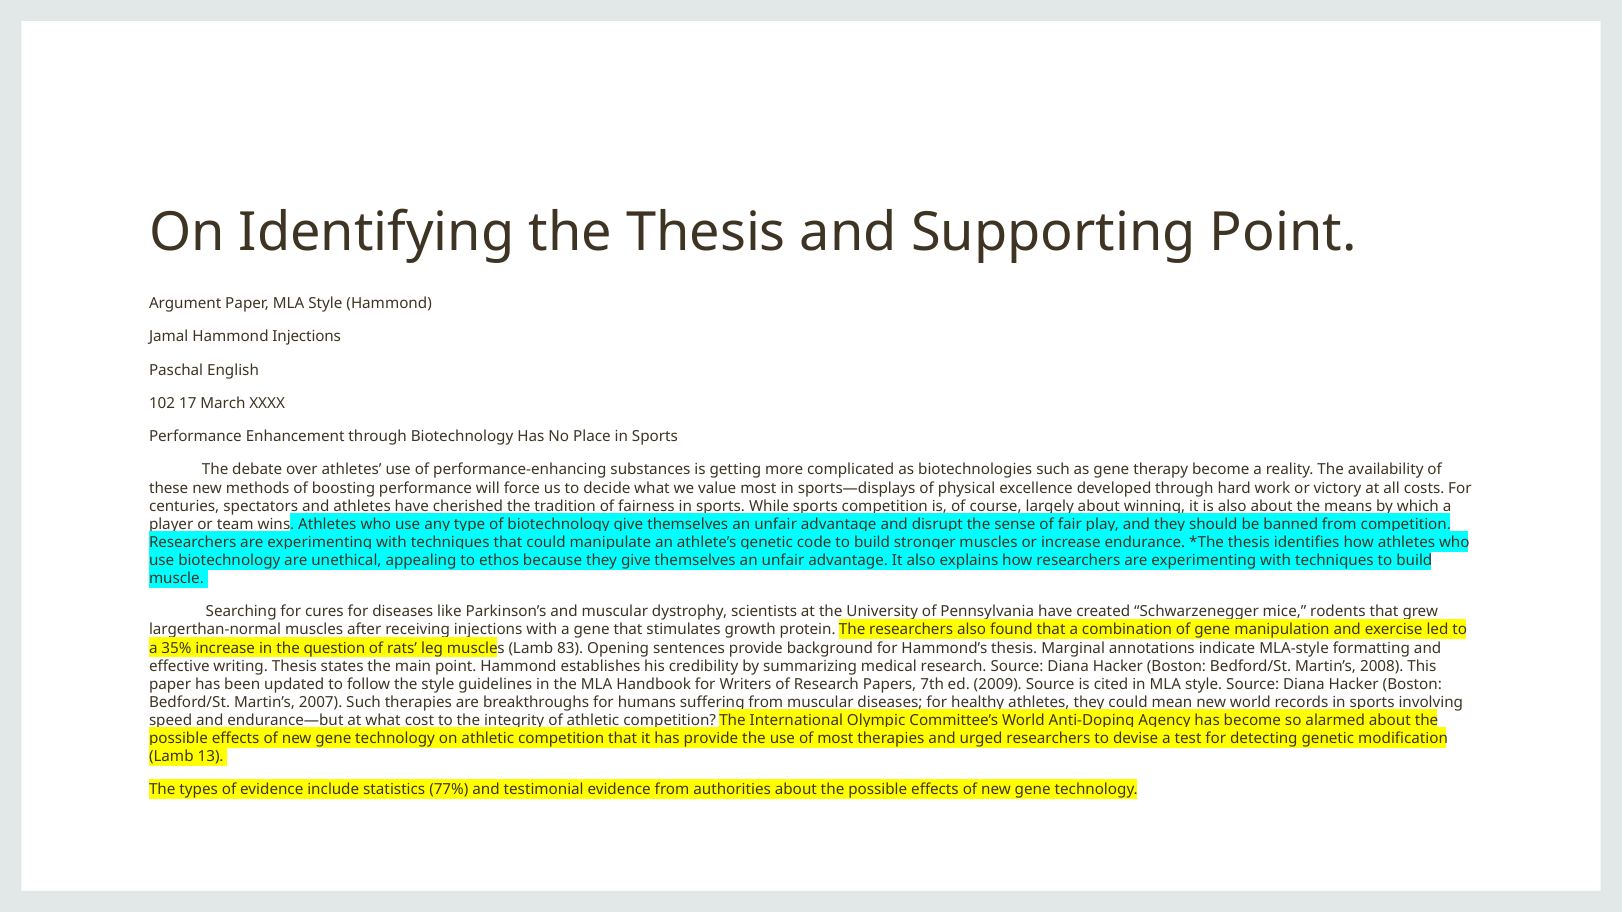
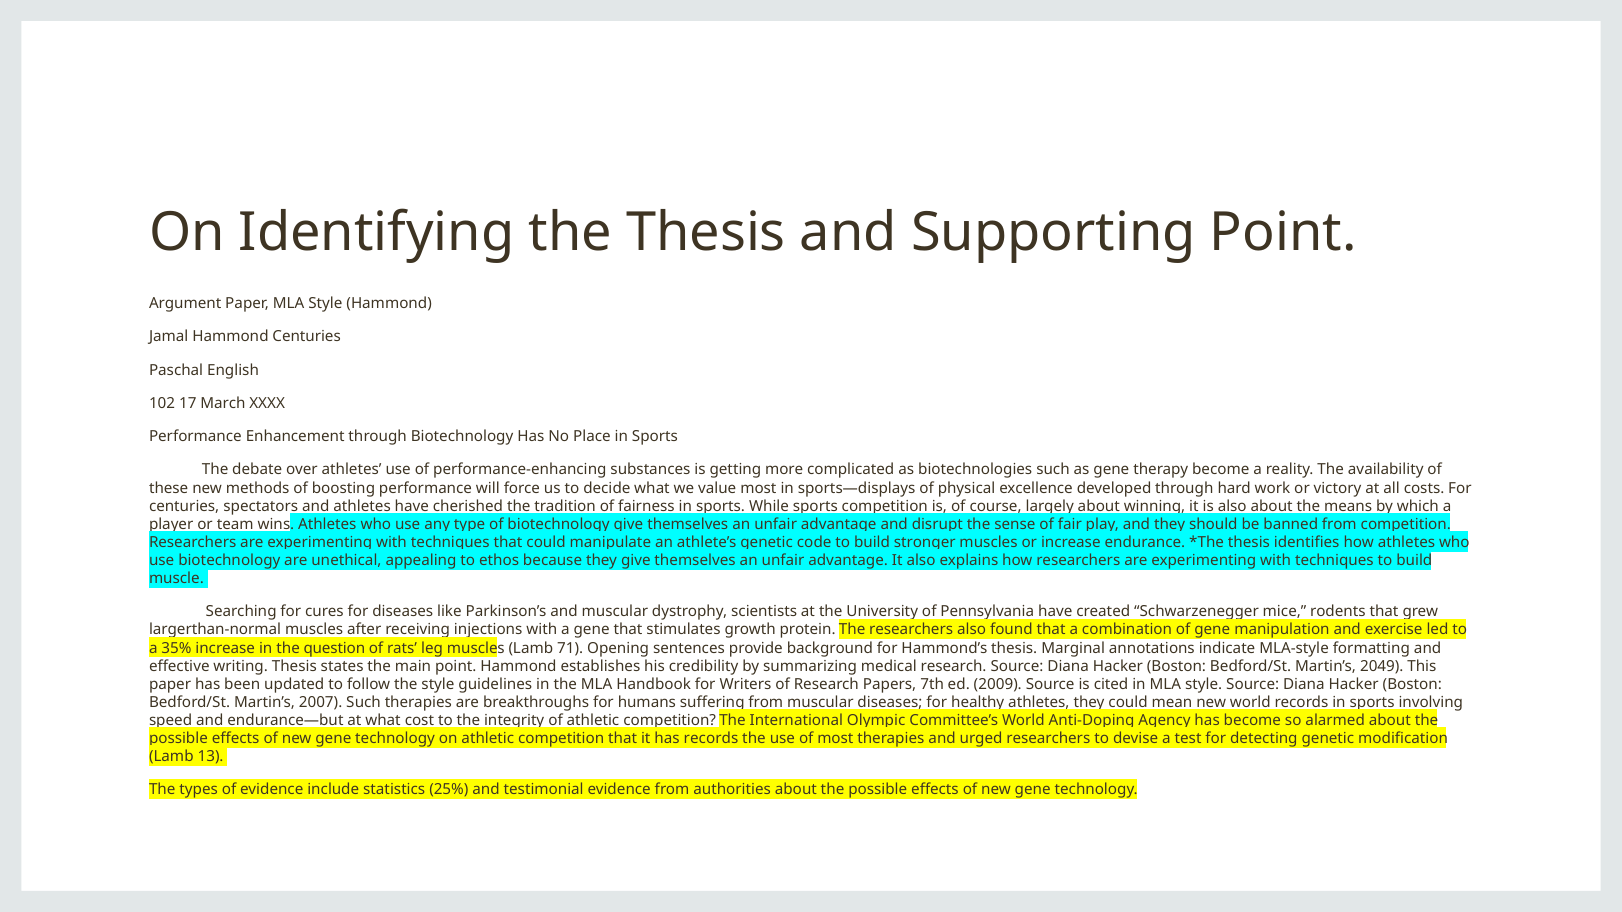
Hammond Injections: Injections -> Centuries (307, 337)
83: 83 -> 71 (570, 648)
2008: 2008 -> 2049 (1382, 666)
has provide: provide -> records (711, 739)
77%: 77% -> 25% (449, 790)
